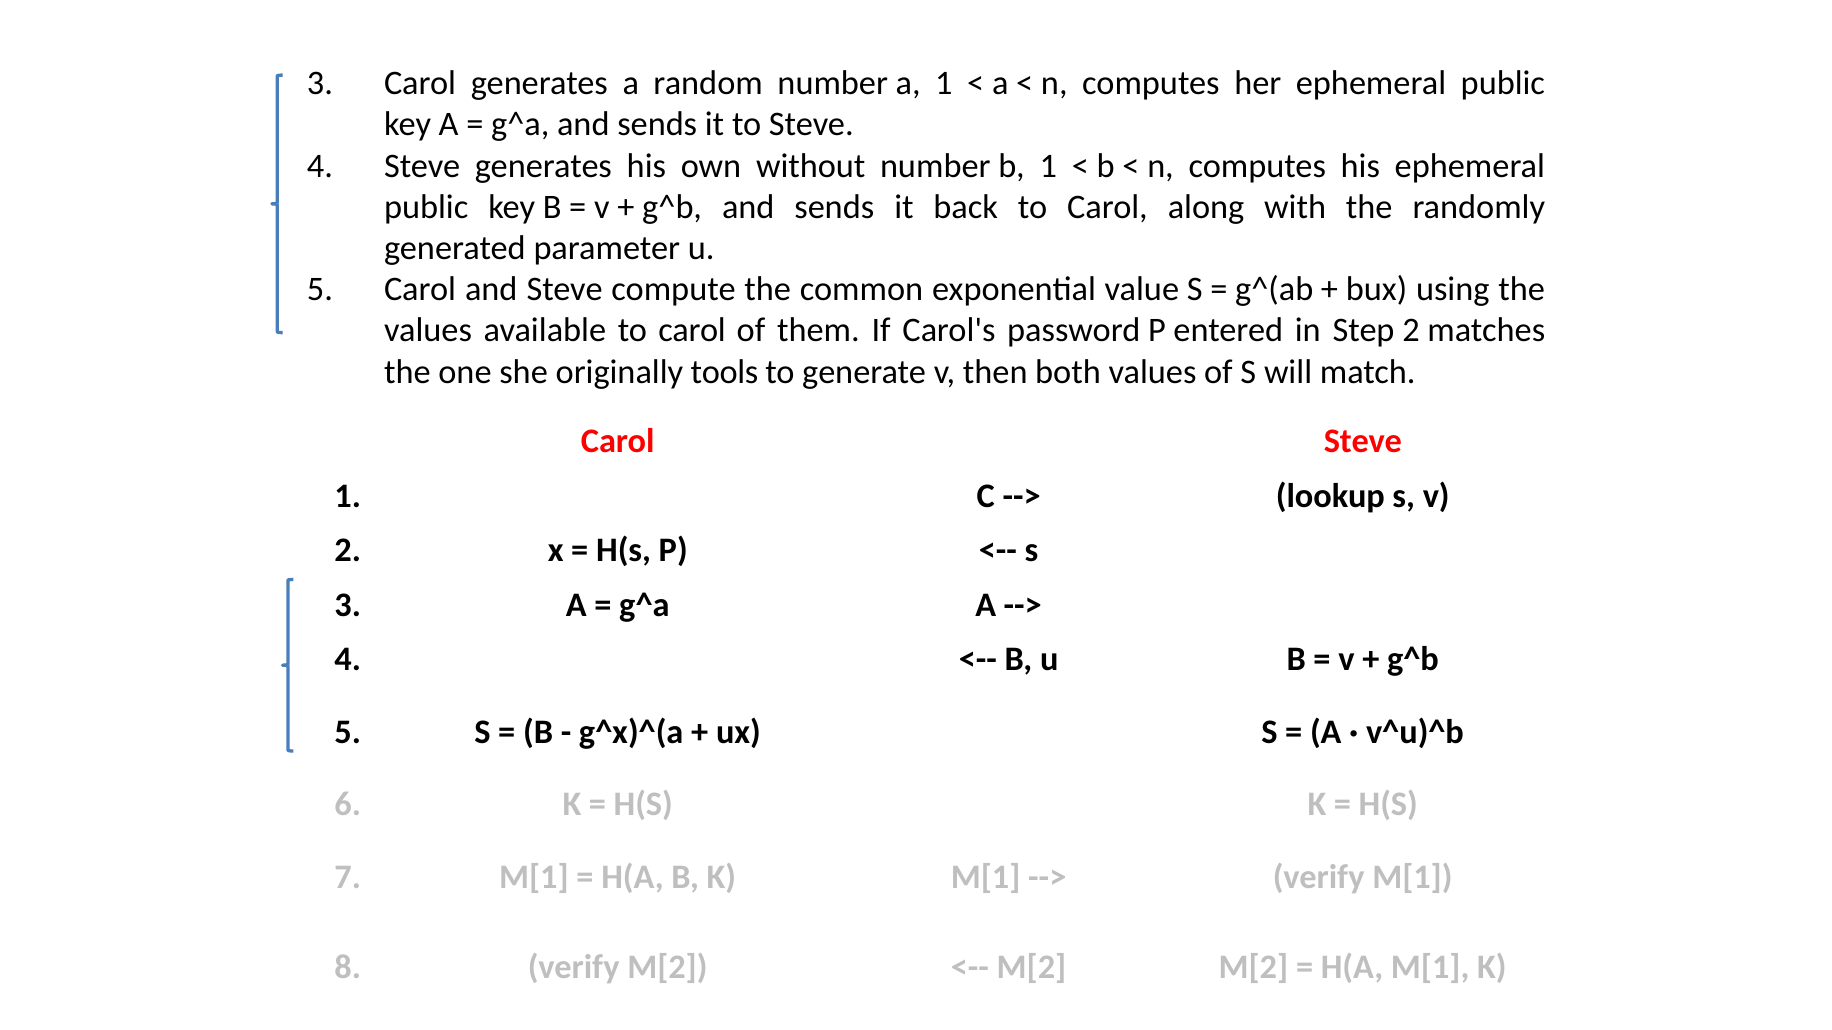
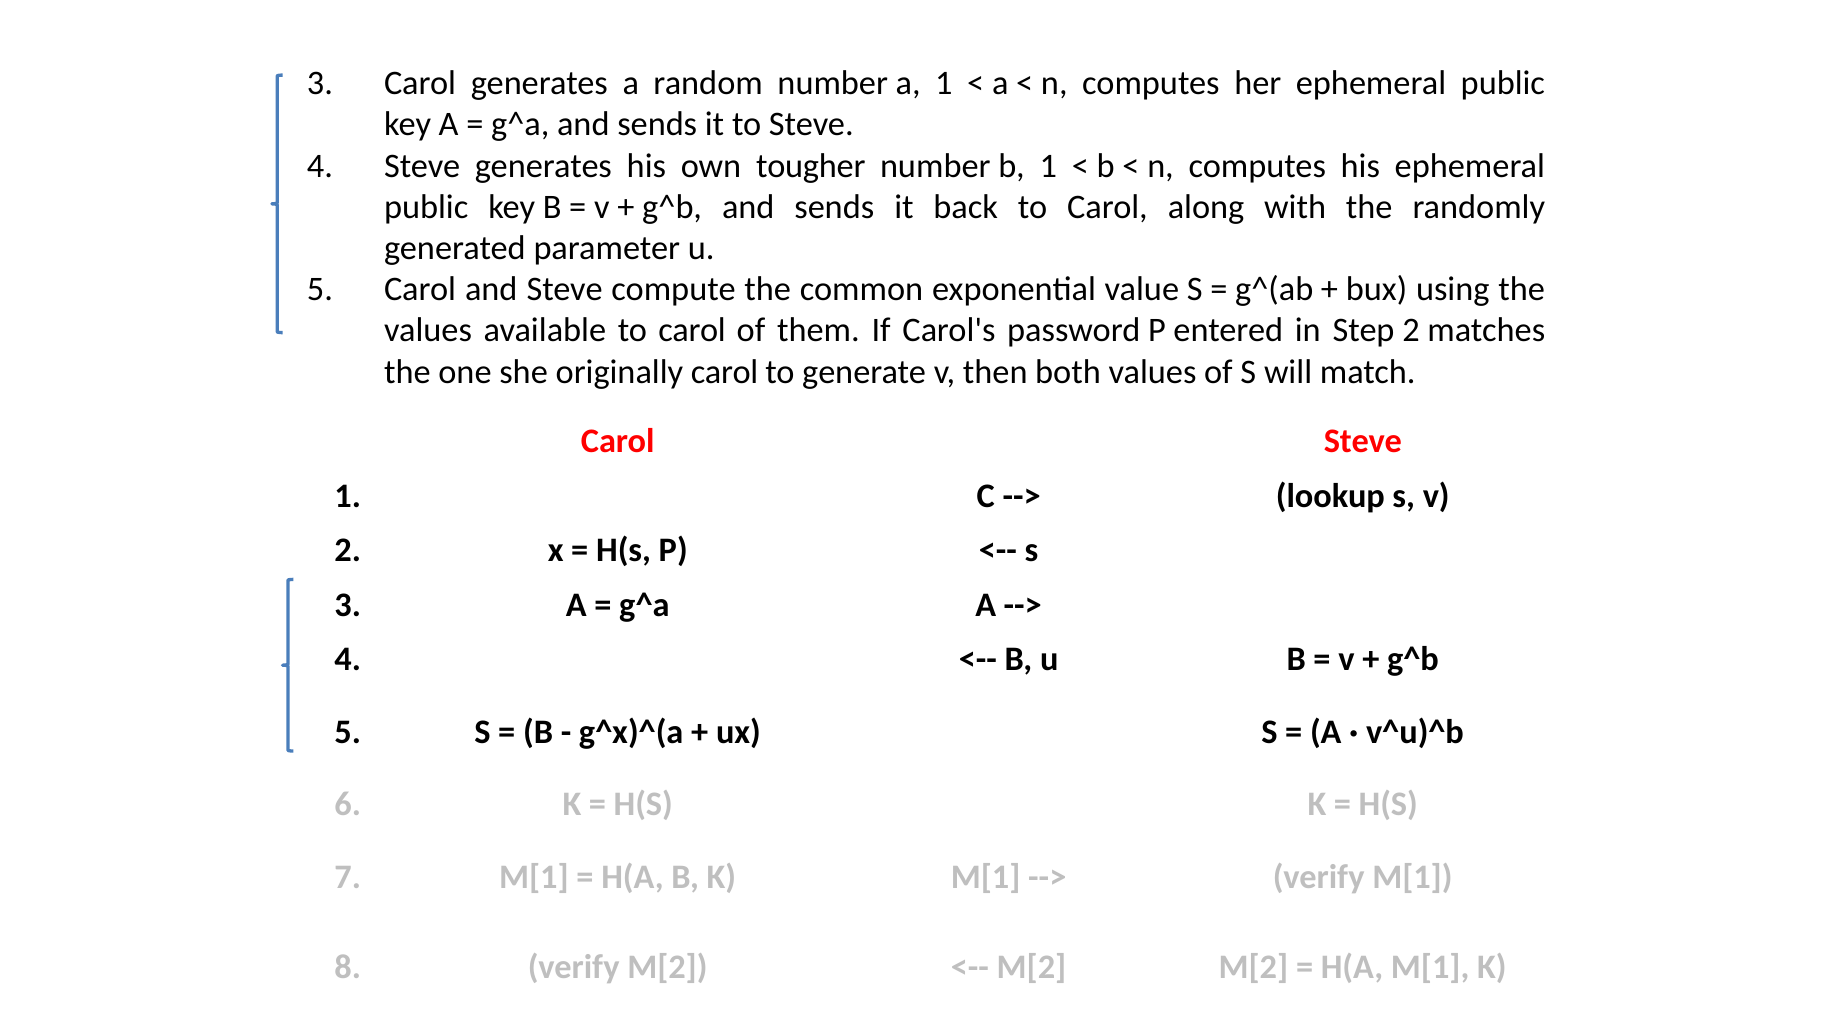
without: without -> tougher (811, 166)
originally tools: tools -> carol (725, 372)
